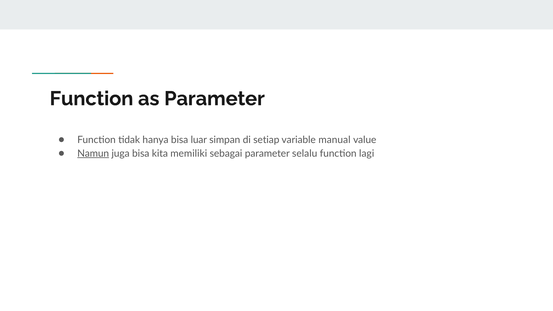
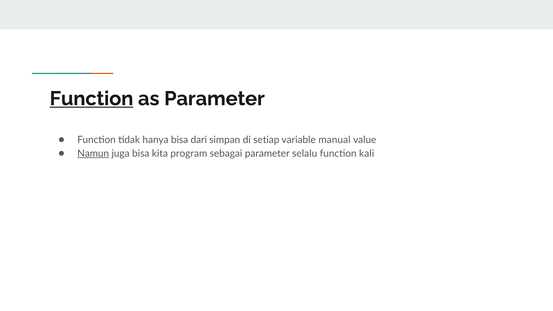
Function underline: none -> present (91, 99)
luar: luar -> dari (199, 140)
memiliki: memiliki -> program (189, 154)
lagi: lagi -> kali (367, 154)
